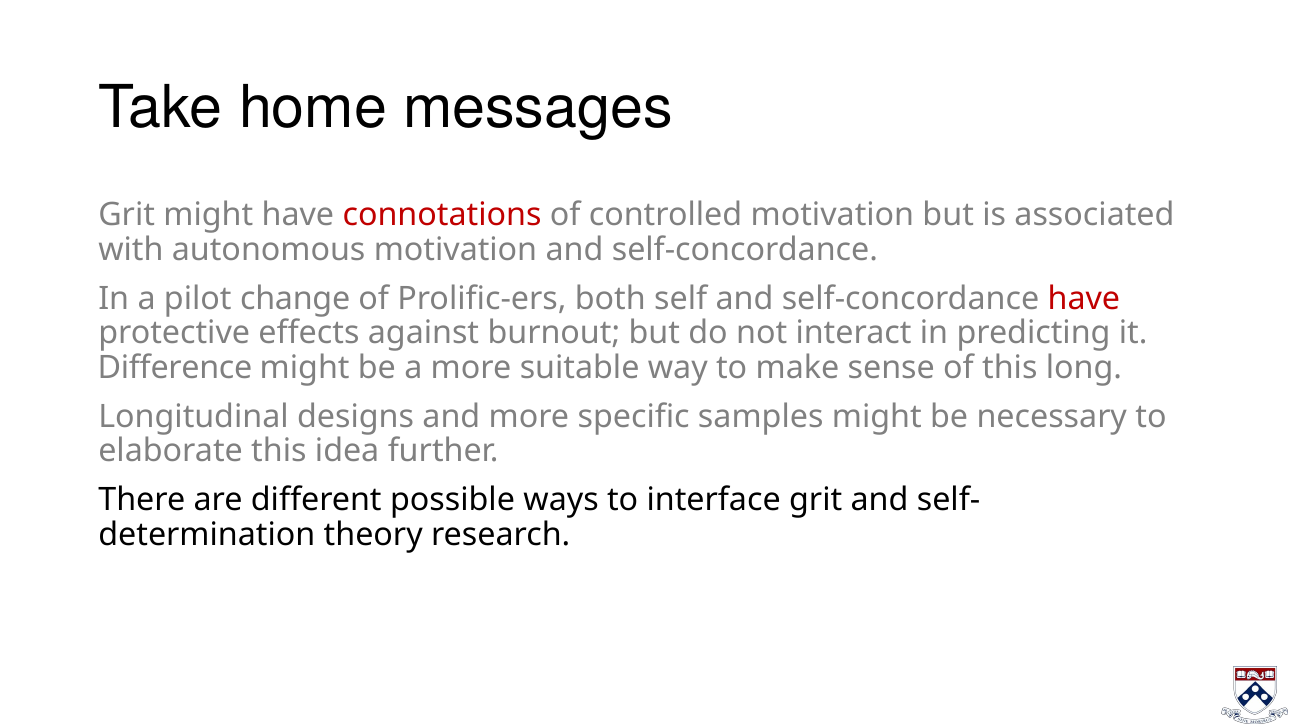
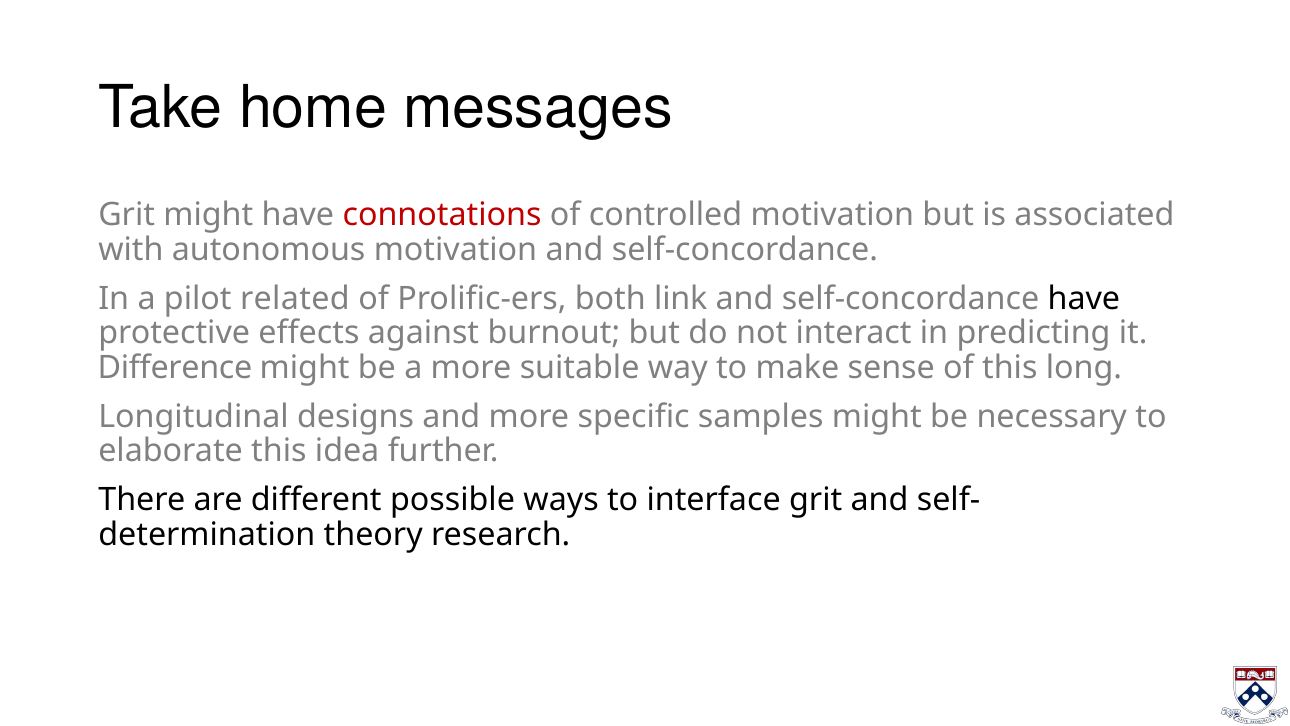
change: change -> related (295, 298)
self: self -> link (681, 298)
have colour: red -> black (1084, 298)
